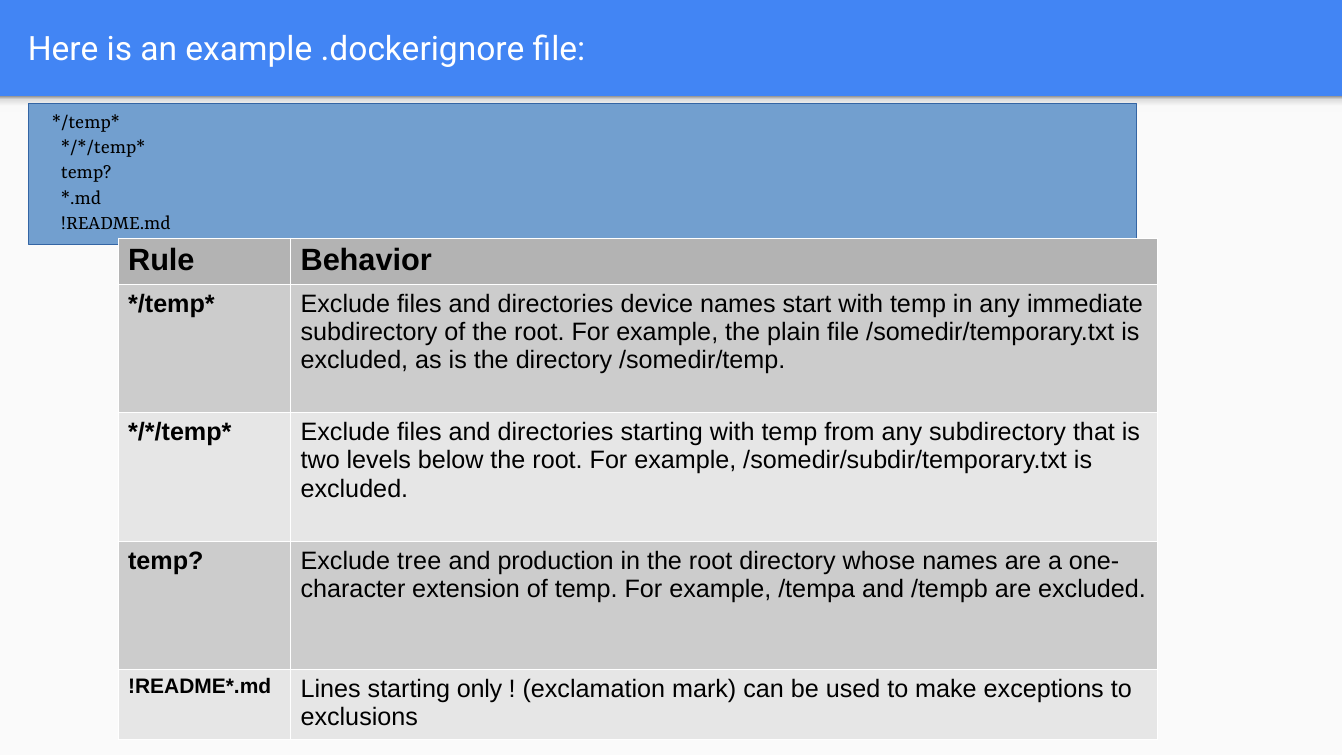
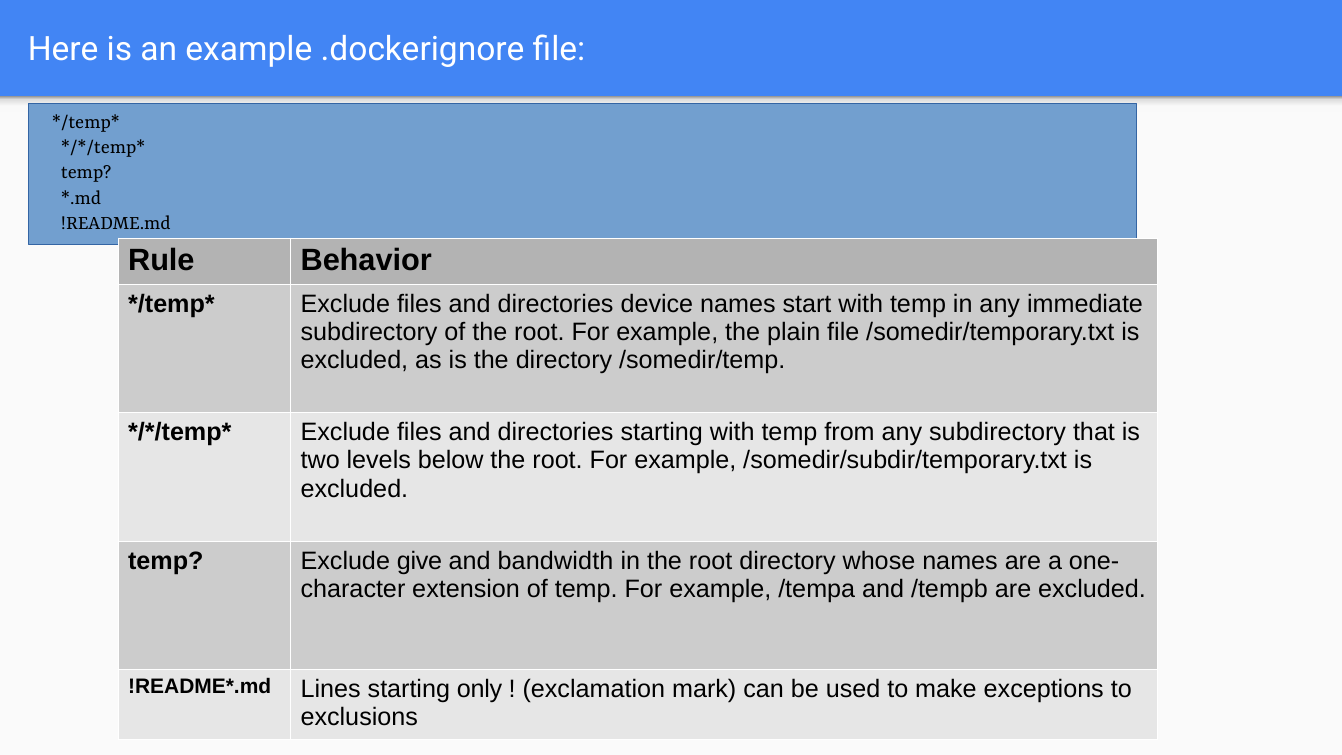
tree: tree -> give (420, 561)
production: production -> bandwidth (555, 561)
